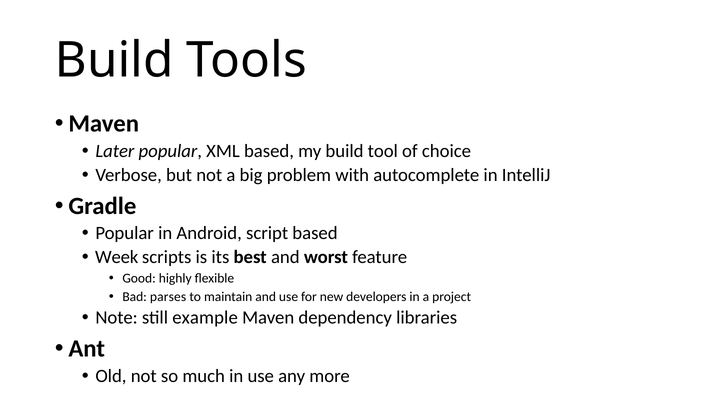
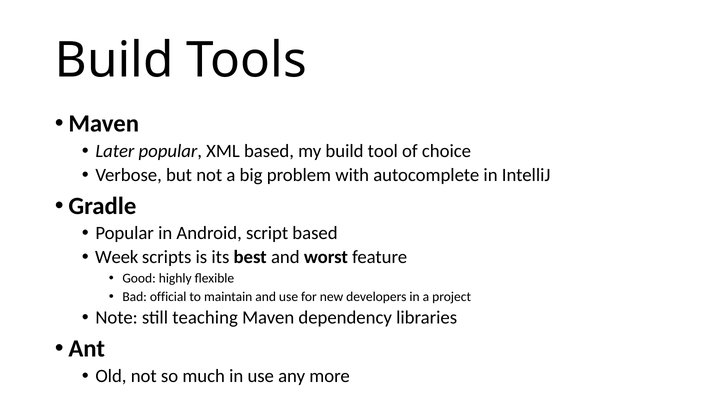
parses: parses -> official (168, 297)
example: example -> teaching (205, 318)
